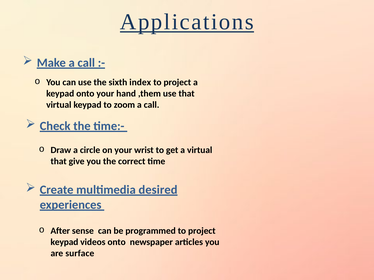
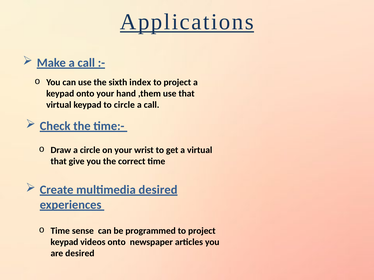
to zoom: zoom -> circle (124, 105)
After: After -> Time (60, 231)
are surface: surface -> desired (80, 254)
